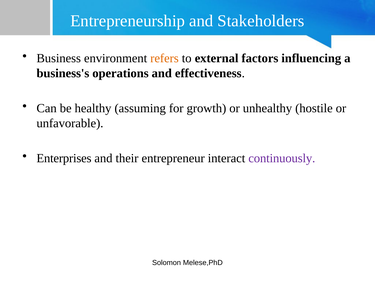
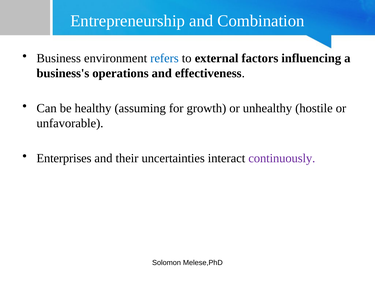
Stakeholders: Stakeholders -> Combination (261, 21)
refers colour: orange -> blue (165, 58)
entrepreneur: entrepreneur -> uncertainties (173, 158)
